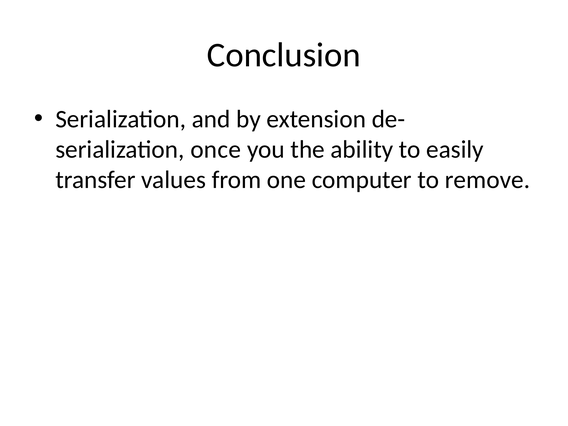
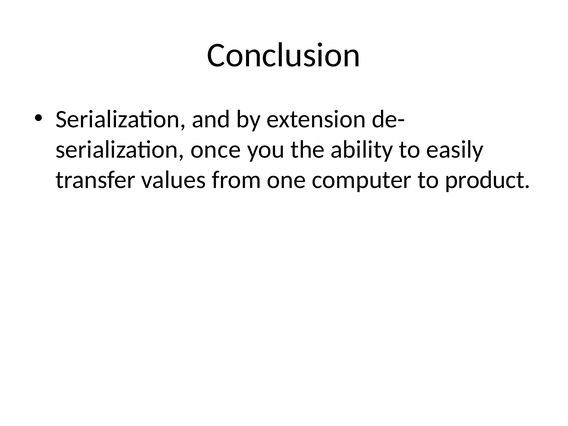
remove: remove -> product (488, 180)
